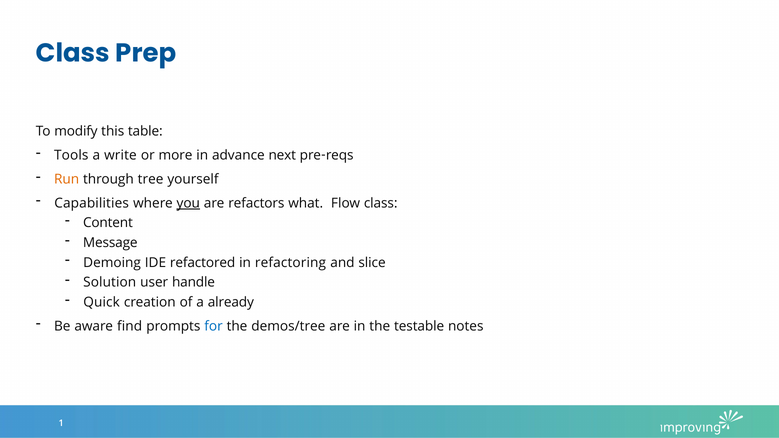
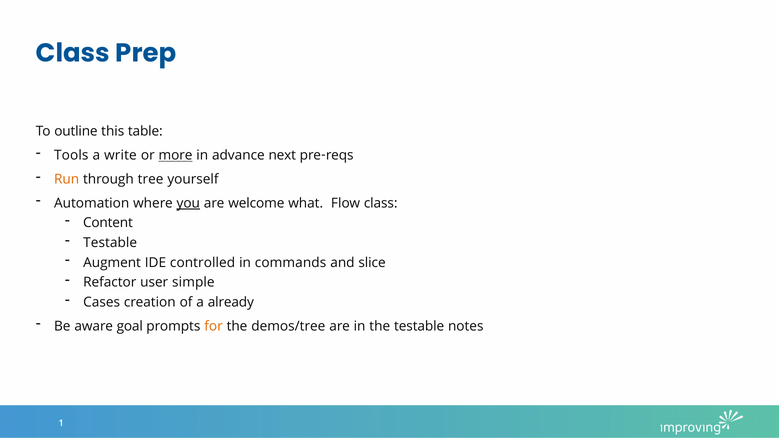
modify: modify -> outline (76, 131)
more underline: none -> present (176, 155)
Capabilities: Capabilities -> Automation (92, 203)
refactors: refactors -> welcome (256, 203)
Message: Message -> Testable (110, 243)
Demoing: Demoing -> Augment (112, 262)
refactored: refactored -> controlled (203, 262)
refactoring: refactoring -> commands (291, 262)
Solution: Solution -> Refactor (110, 282)
handle: handle -> simple (193, 282)
Quick: Quick -> Cases (102, 302)
find: find -> goal (130, 326)
for colour: blue -> orange (214, 326)
